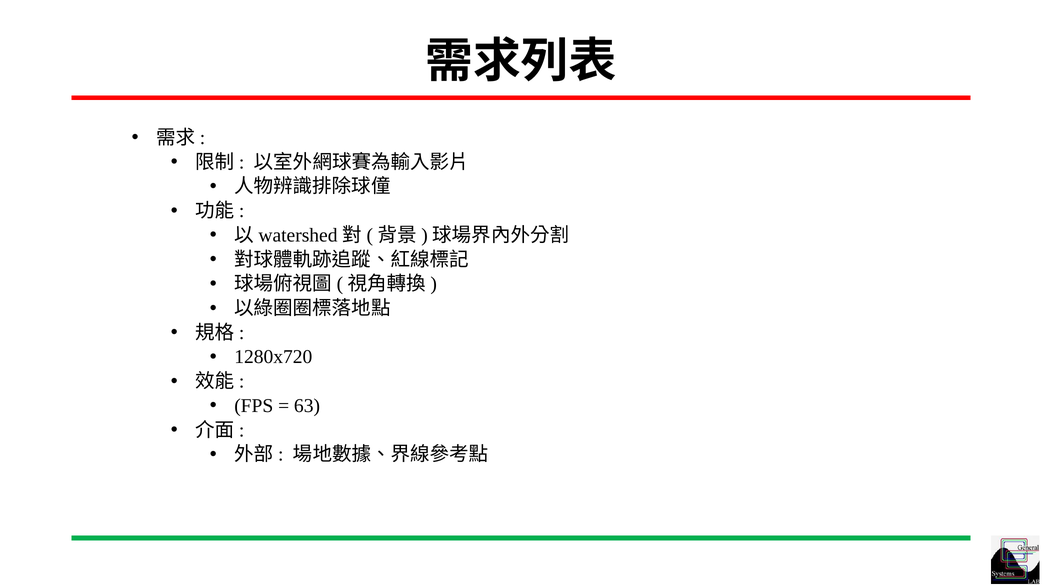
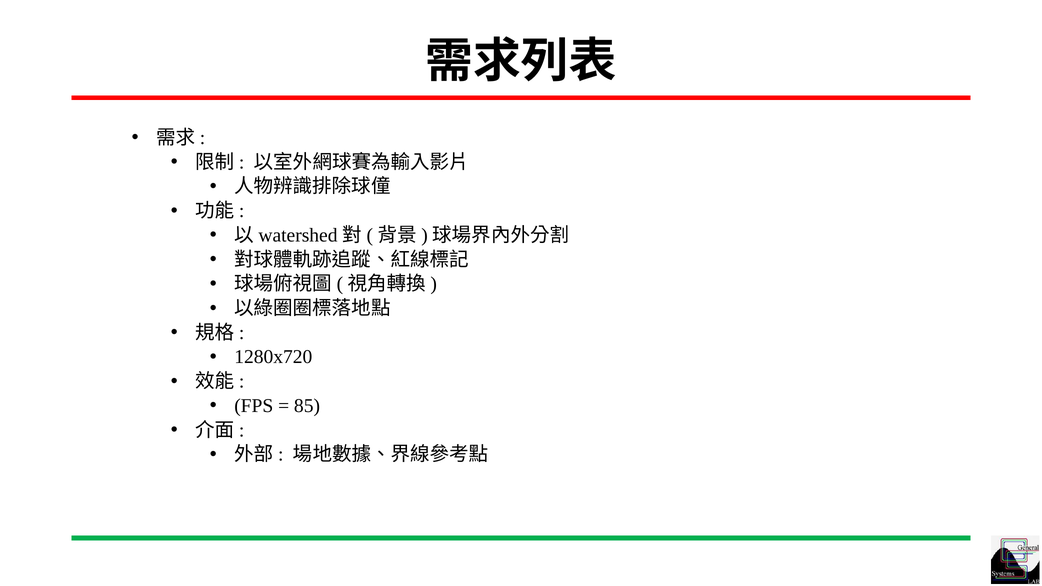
63: 63 -> 85 (307, 406)
